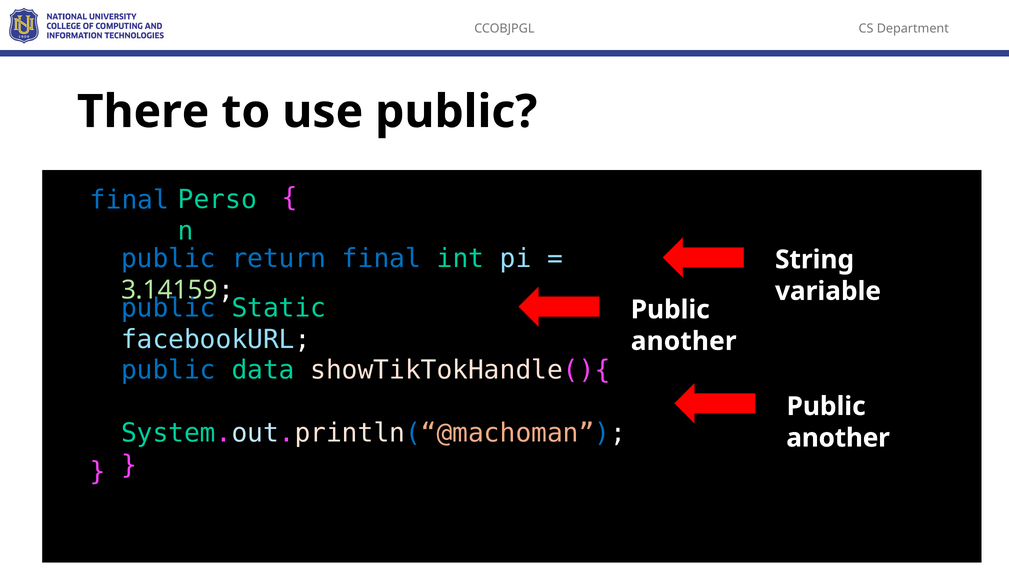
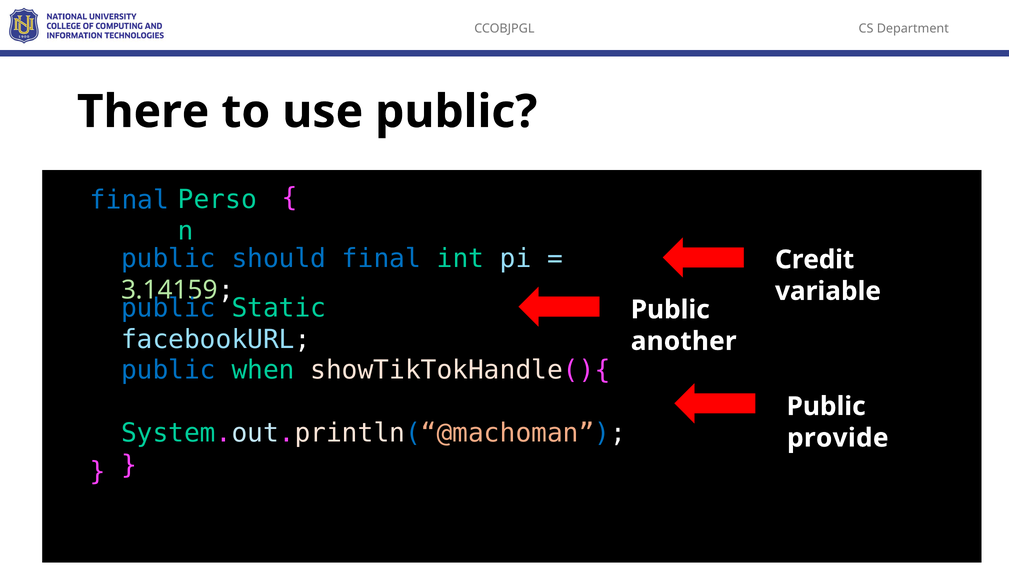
return: return -> should (279, 259)
String: String -> Credit (815, 259)
data: data -> when (263, 370)
another: another -> provide (838, 438)
